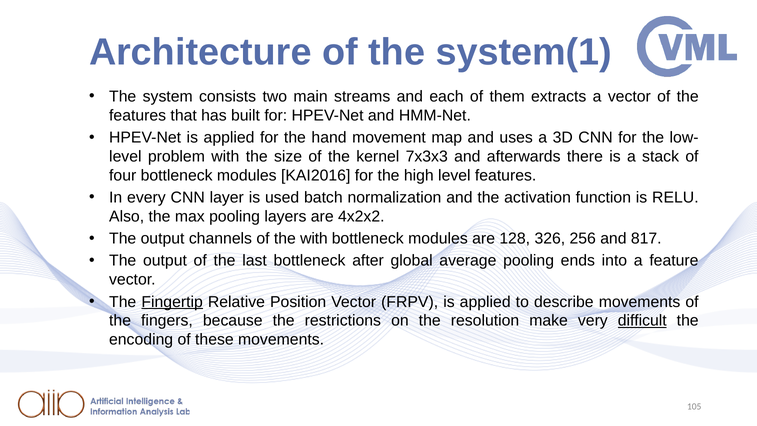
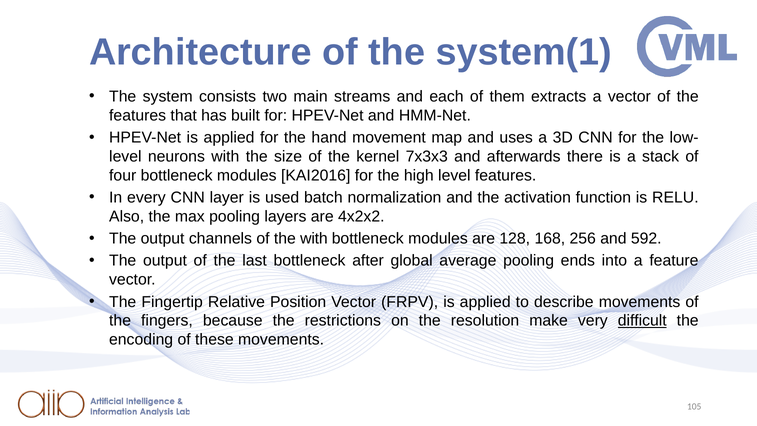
problem: problem -> neurons (176, 157)
326: 326 -> 168 (550, 239)
817: 817 -> 592 (646, 239)
Fingertip underline: present -> none (172, 302)
